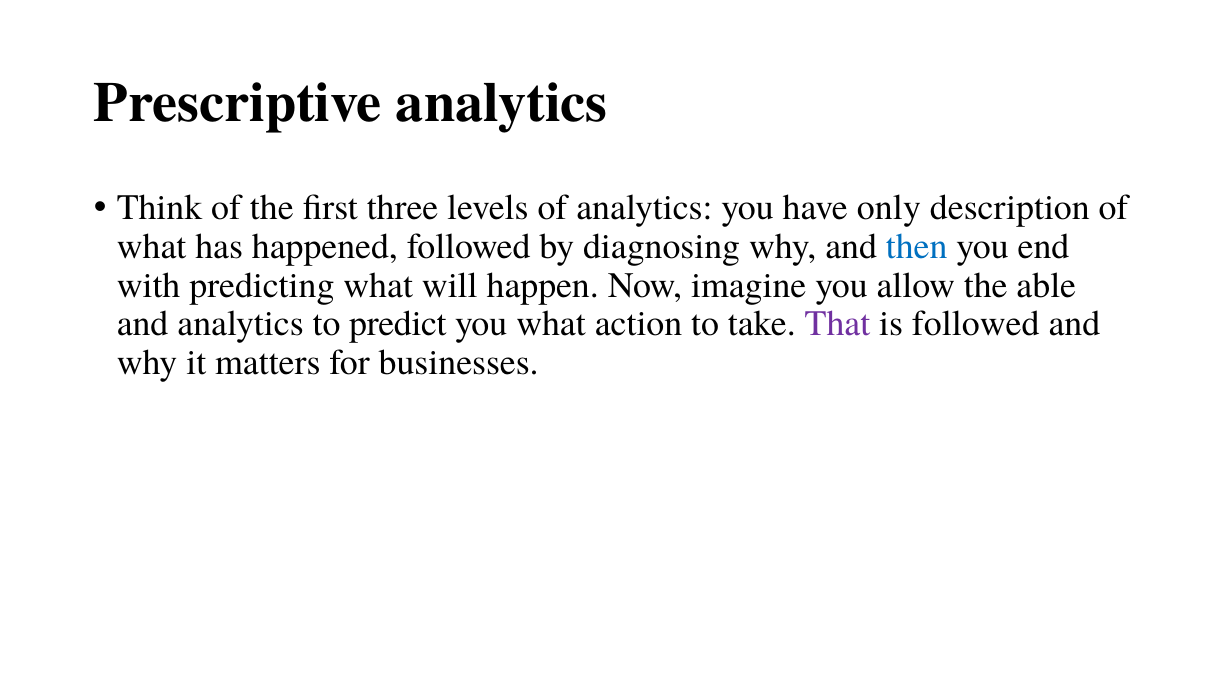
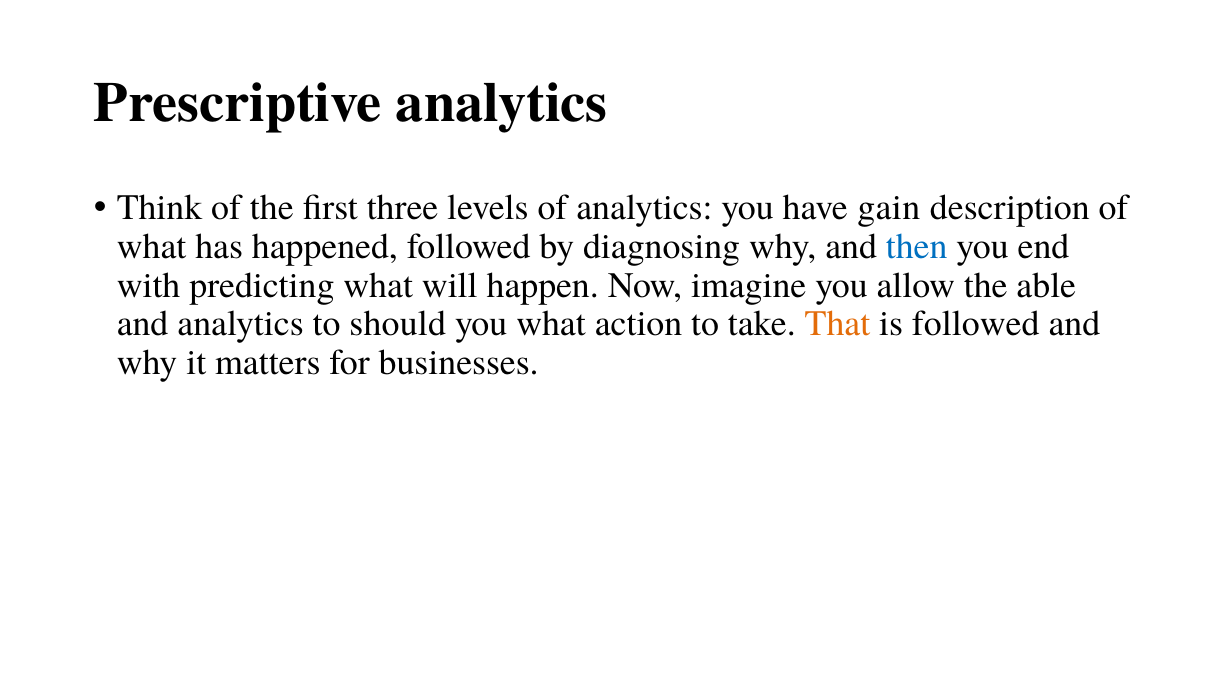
only: only -> gain (889, 208)
predict: predict -> should (398, 324)
That colour: purple -> orange (837, 324)
